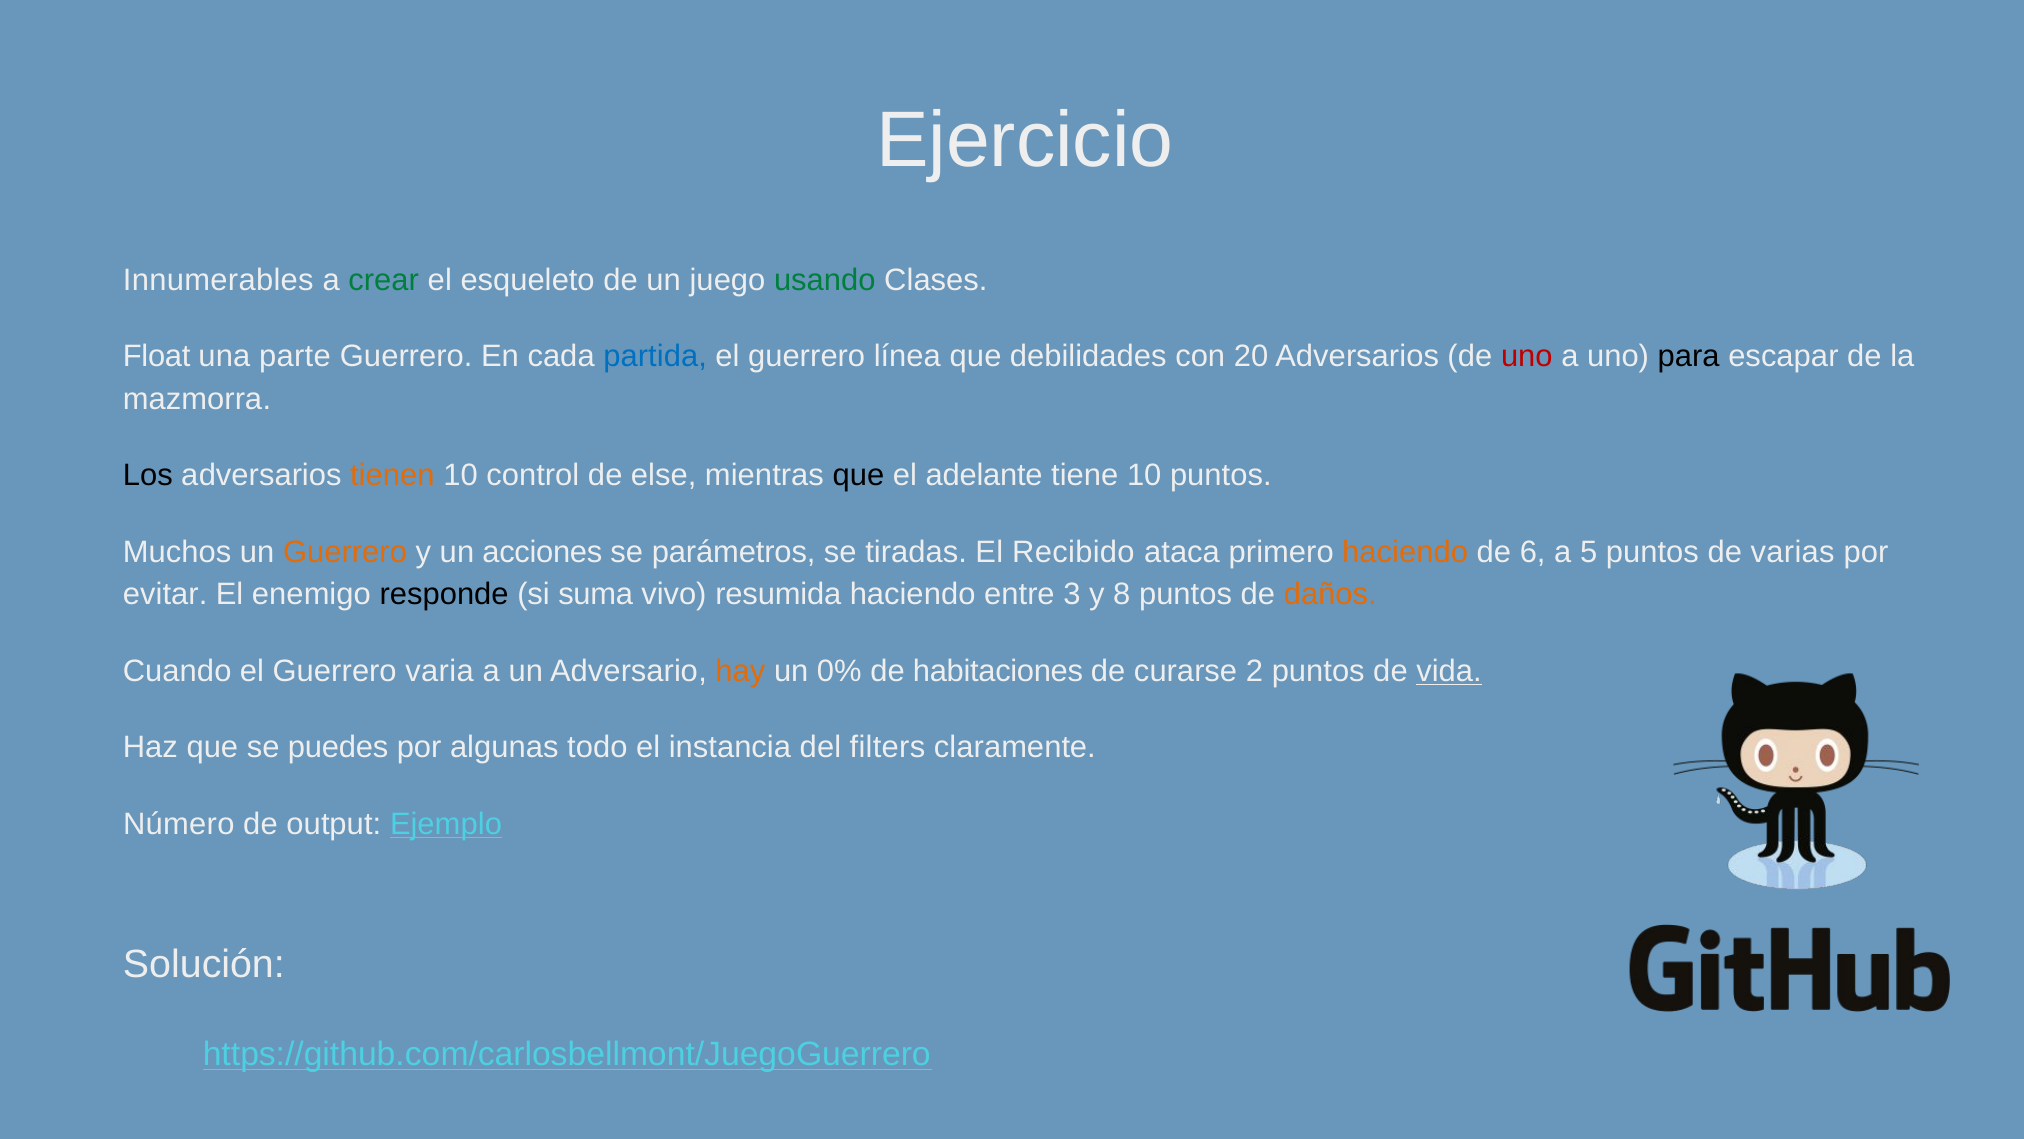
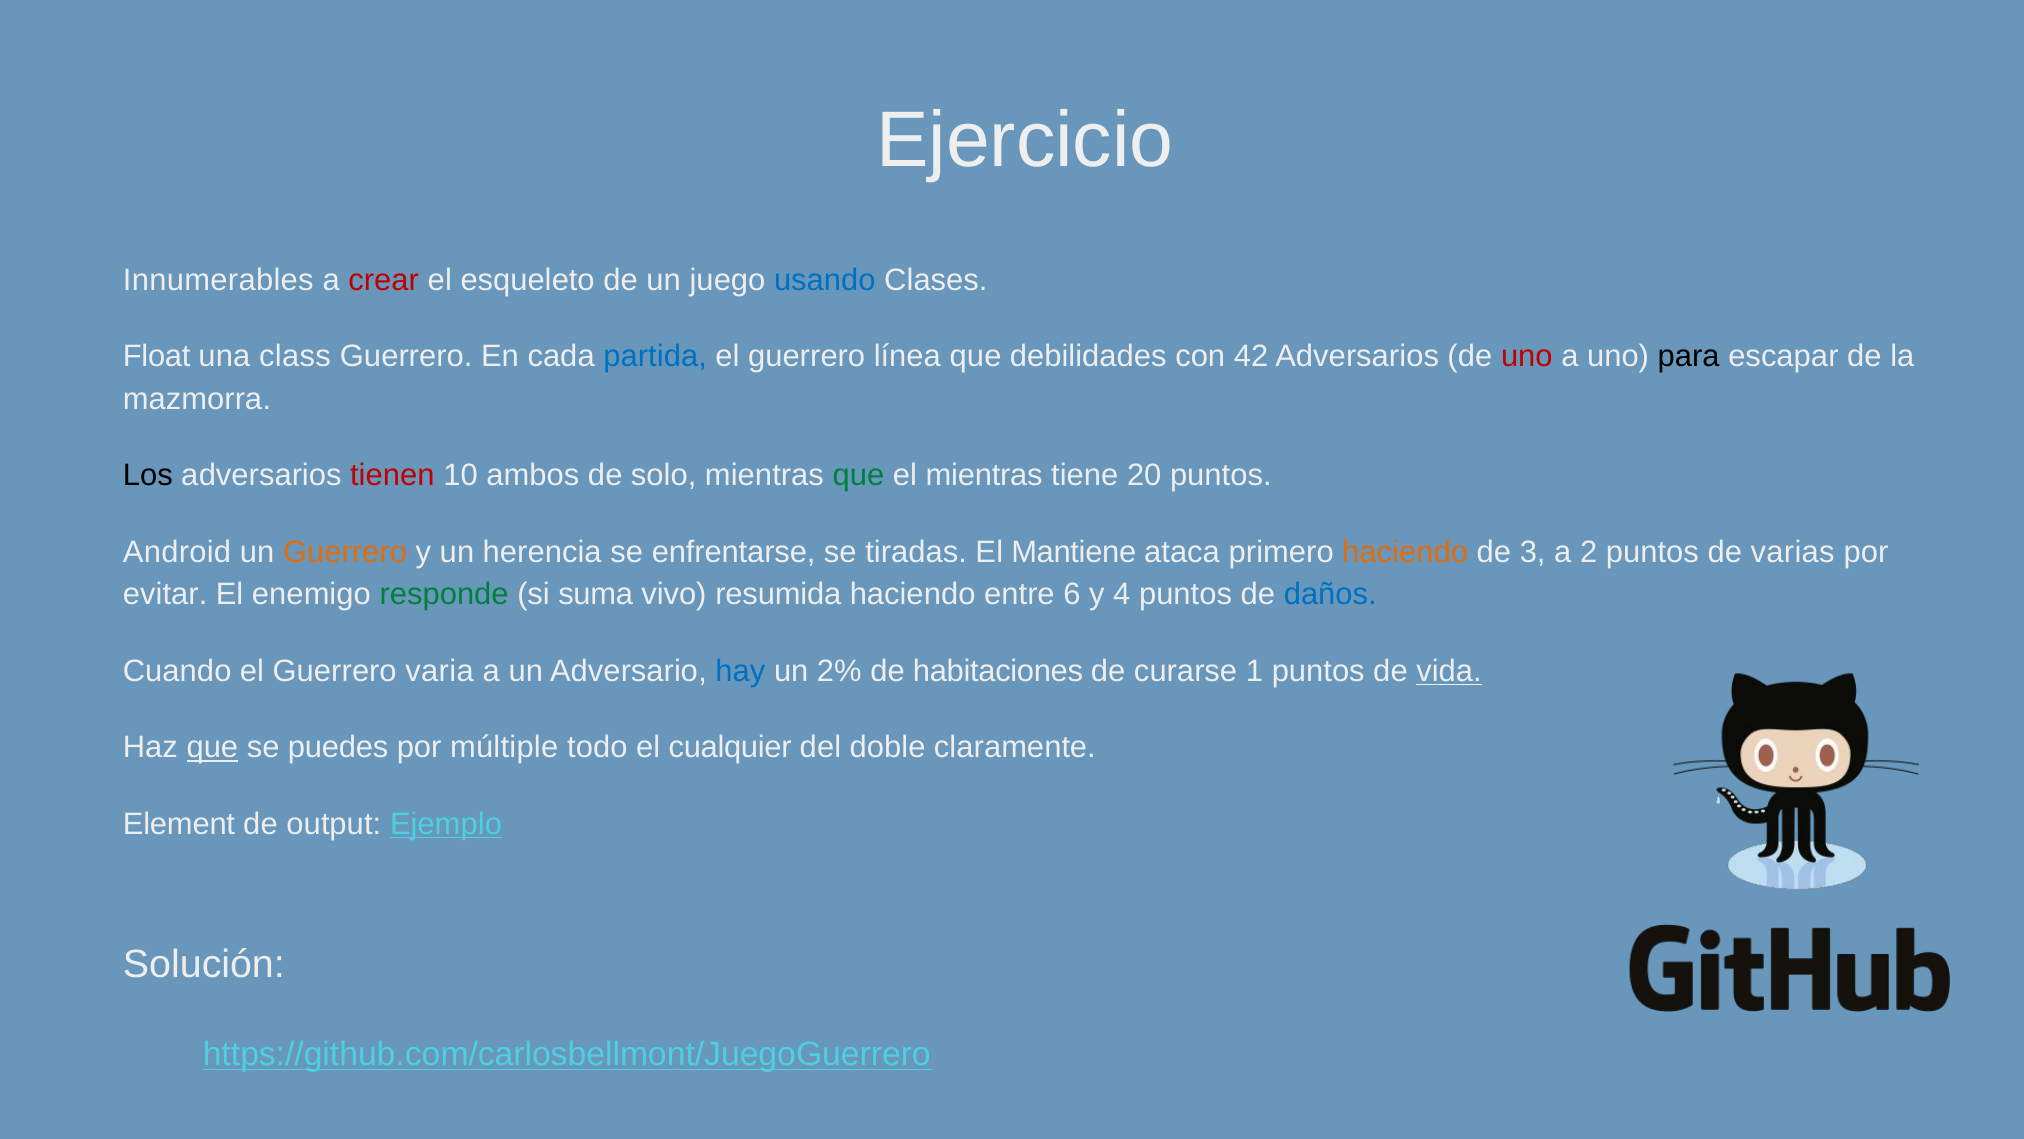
crear colour: green -> red (384, 280)
usando colour: green -> blue (825, 280)
parte: parte -> class (295, 357)
20: 20 -> 42 (1251, 357)
tienen colour: orange -> red (392, 476)
control: control -> ambos (533, 476)
else: else -> solo (664, 476)
que colour: black -> green (858, 476)
el adelante: adelante -> mientras (984, 476)
tiene 10: 10 -> 20 (1144, 476)
Muchos: Muchos -> Android (177, 552)
acciones: acciones -> herencia (542, 552)
parámetros: parámetros -> enfrentarse (734, 552)
Recibido: Recibido -> Mantiene (1074, 552)
6: 6 -> 3 (1533, 552)
5: 5 -> 2 (1589, 552)
responde colour: black -> green (444, 595)
3: 3 -> 6 (1072, 595)
8: 8 -> 4 (1122, 595)
daños colour: orange -> blue (1330, 595)
hay colour: orange -> blue (740, 671)
0%: 0% -> 2% (839, 671)
2: 2 -> 1 (1254, 671)
que underline: none -> present (212, 747)
algunas: algunas -> múltiple (504, 747)
instancia: instancia -> cualquier (730, 747)
filters: filters -> doble (888, 747)
Número: Número -> Element (179, 824)
